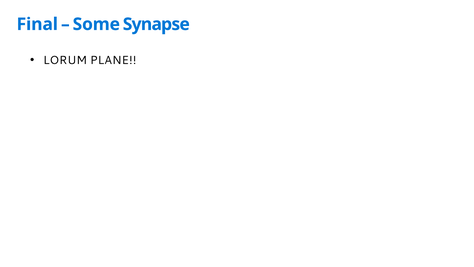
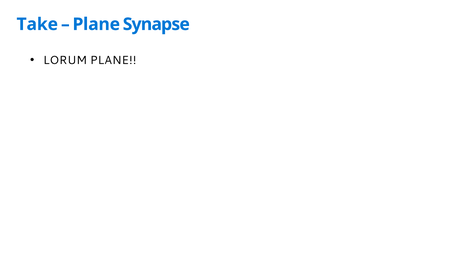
Final: Final -> Take (37, 24)
Some: Some -> Plane (96, 24)
